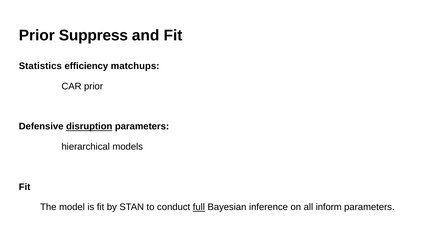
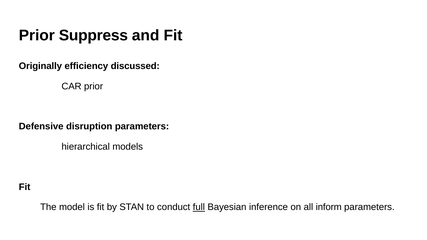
Statistics: Statistics -> Originally (40, 66)
matchups: matchups -> discussed (135, 66)
disruption underline: present -> none (89, 127)
